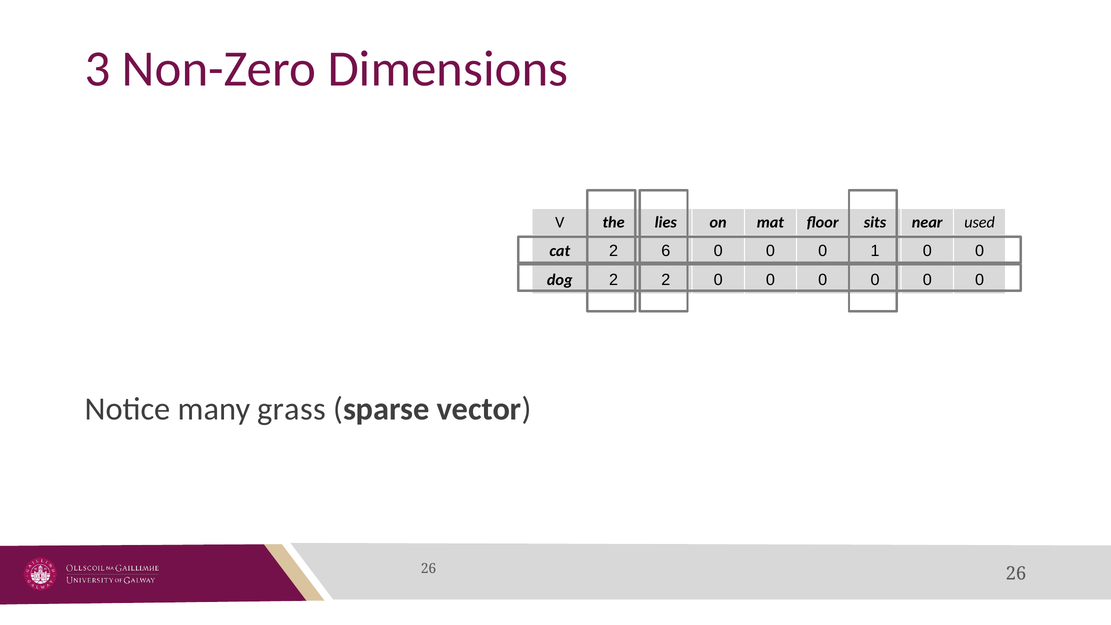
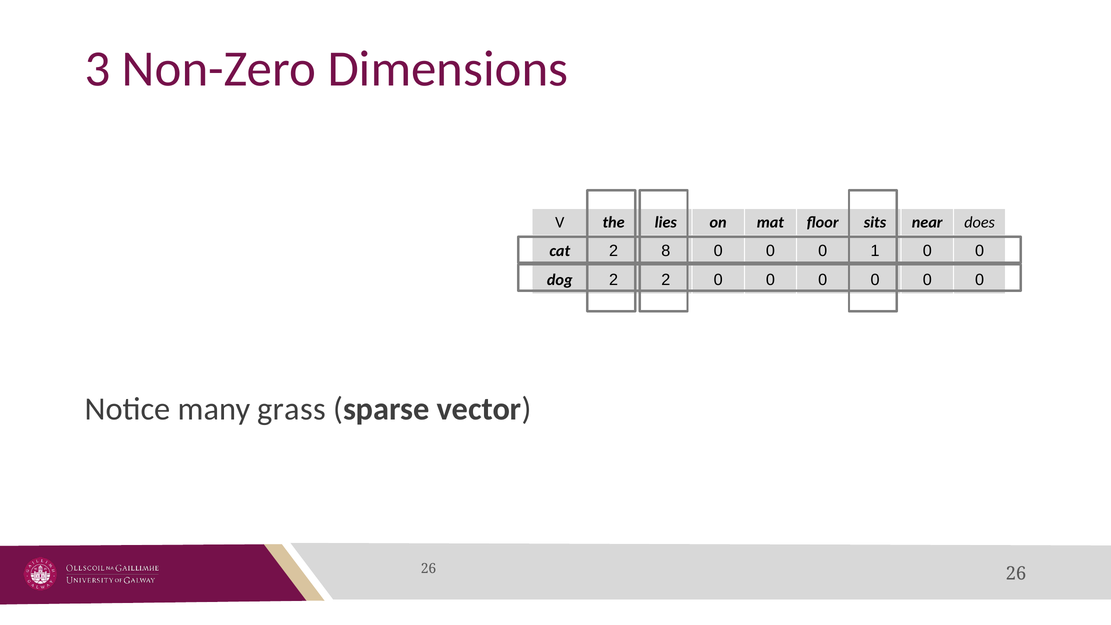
used: used -> does (980, 223)
6: 6 -> 8 (666, 251)
